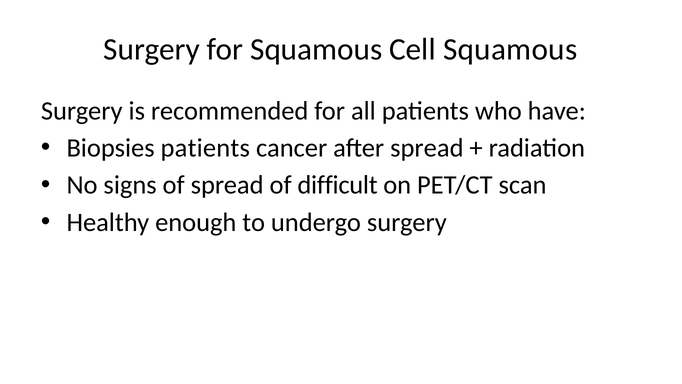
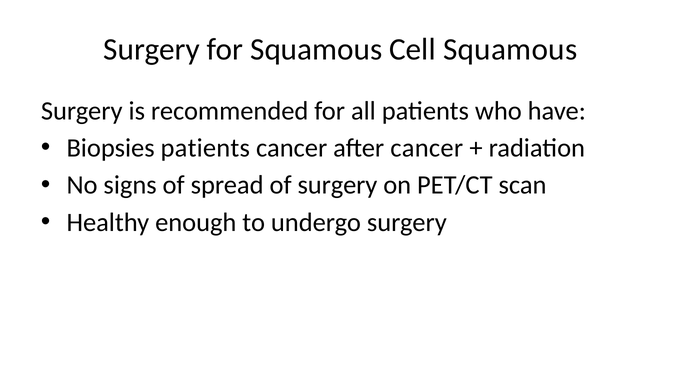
after spread: spread -> cancer (427, 148)
of difficult: difficult -> surgery (337, 185)
